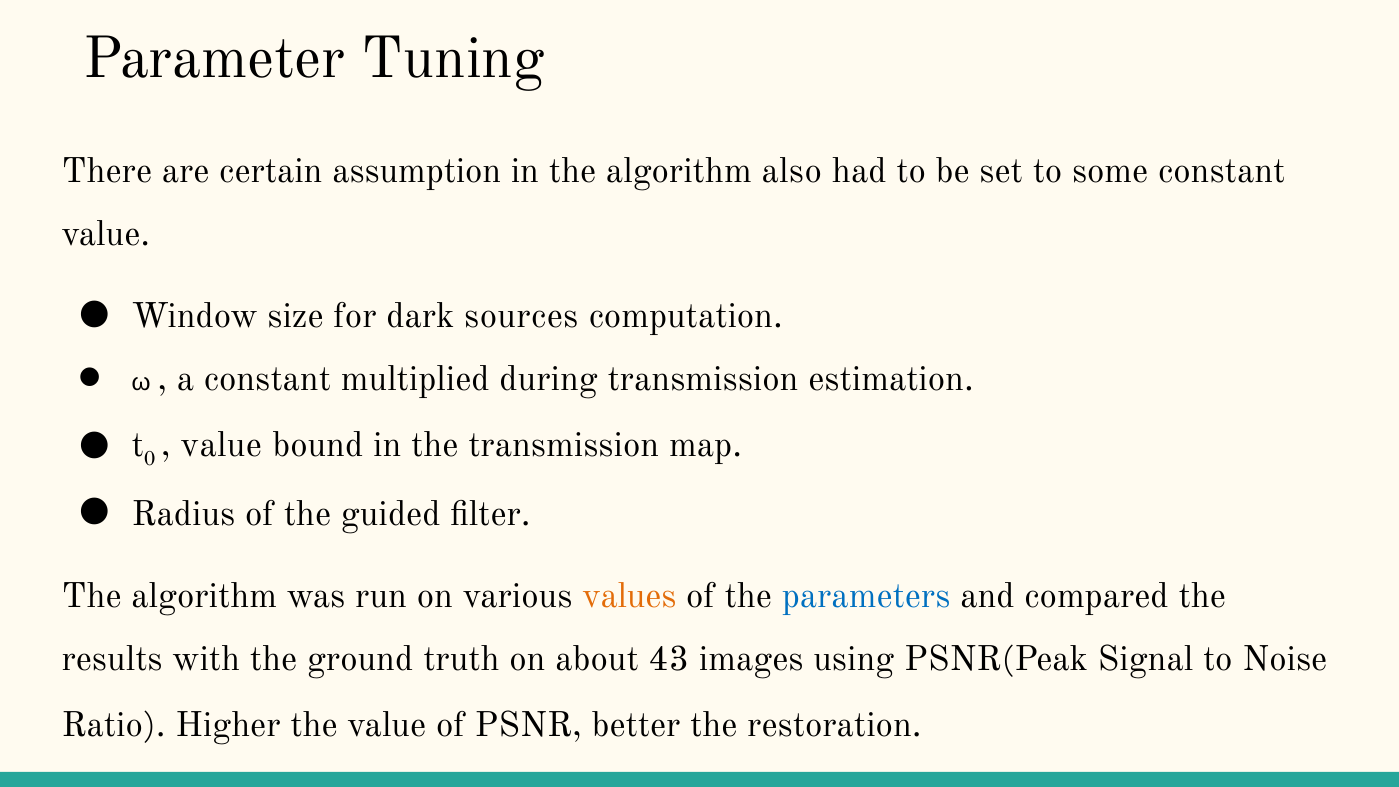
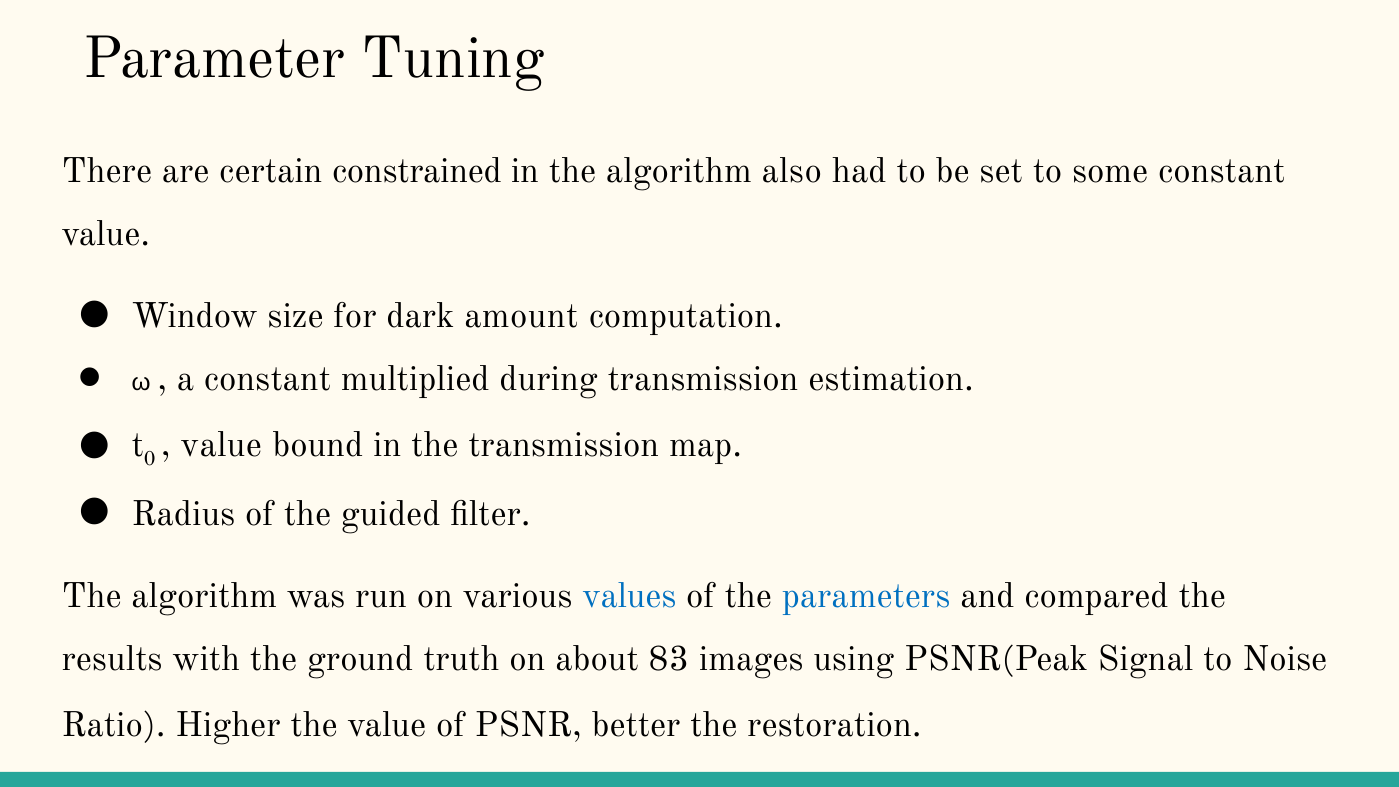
assumption: assumption -> constrained (417, 171)
sources: sources -> amount (521, 316)
values colour: orange -> blue (629, 596)
43: 43 -> 83 (669, 659)
